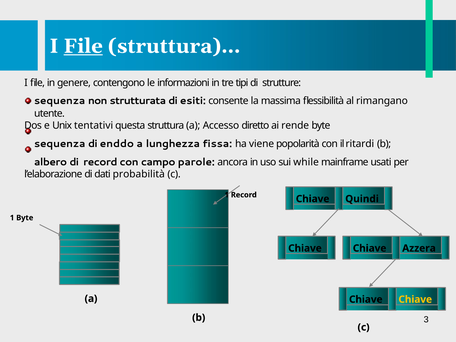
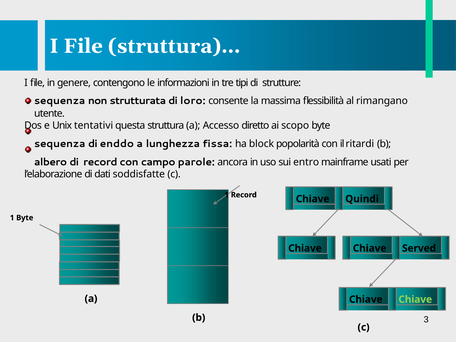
File underline: present -> none (83, 46)
esiti: esiti -> loro (193, 101)
rende: rende -> scopo (295, 126)
viene: viene -> block (261, 144)
while: while -> entro (306, 162)
probabilità: probabilità -> soddisfatte (139, 174)
Azzera: Azzera -> Served (419, 248)
Chiave colour: yellow -> light green (415, 299)
